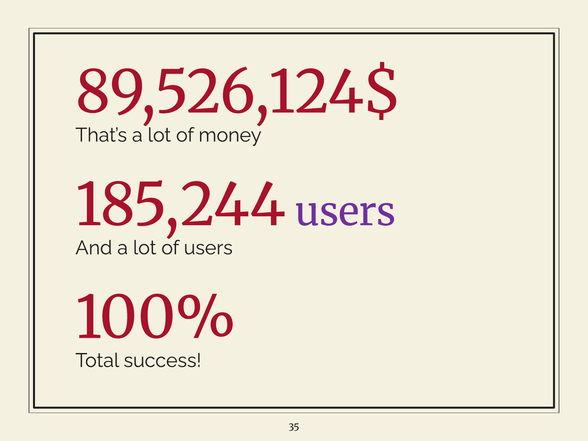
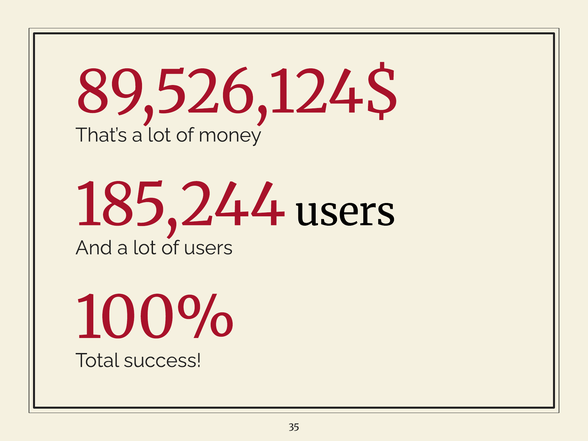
users colour: purple -> black (345, 212)
